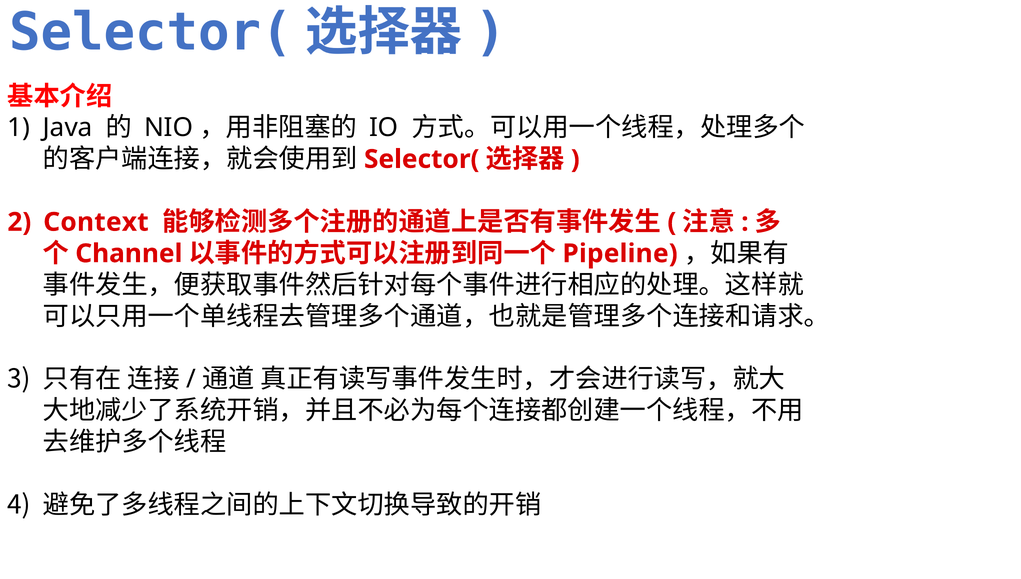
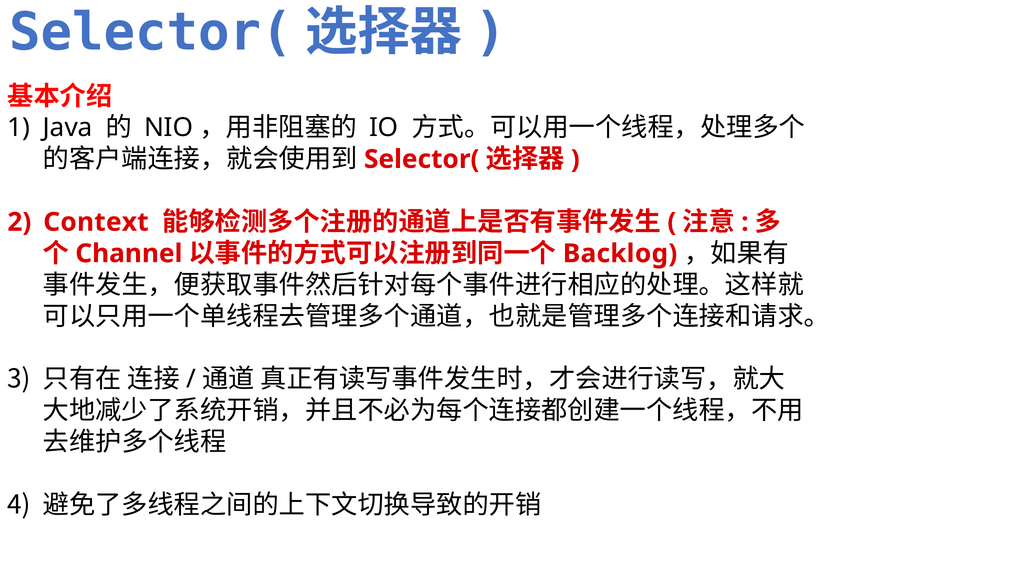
Pipeline: Pipeline -> Backlog (620, 254)
